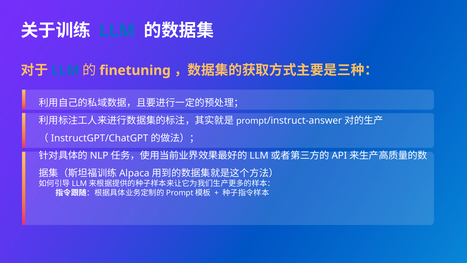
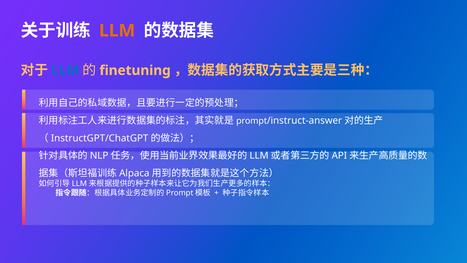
LLM colour: blue -> orange (117, 31)
